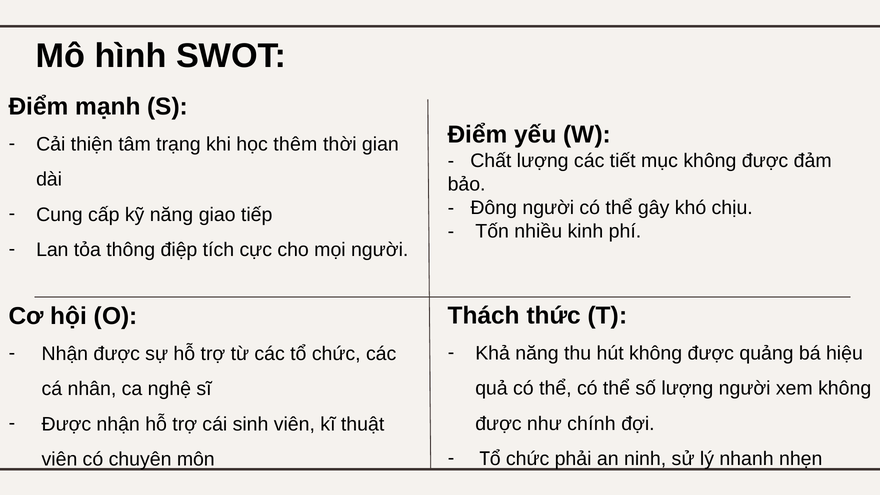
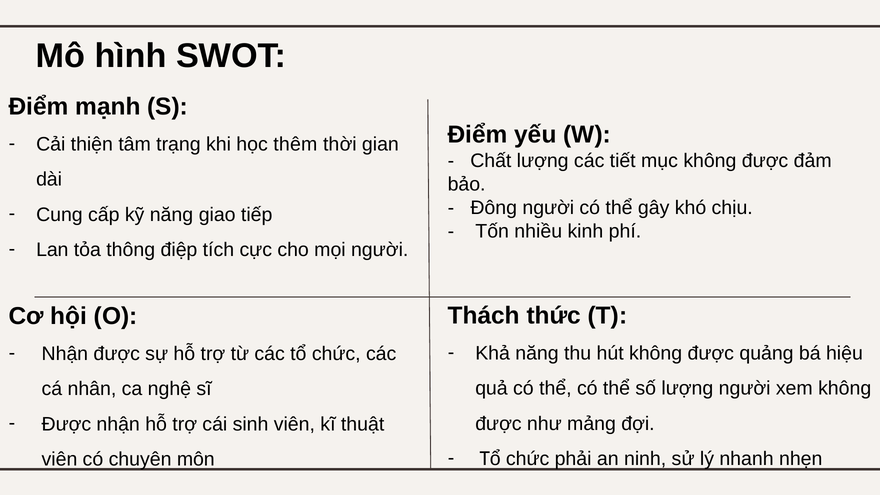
chính: chính -> mảng (592, 424)
